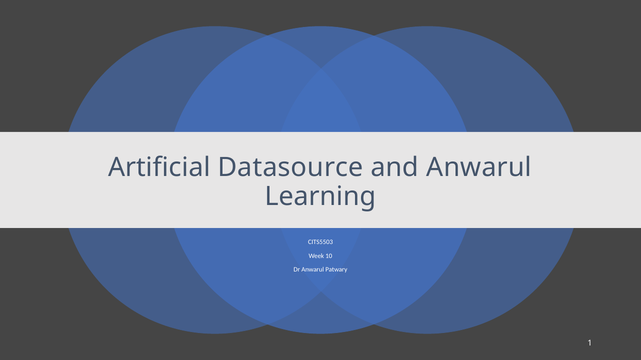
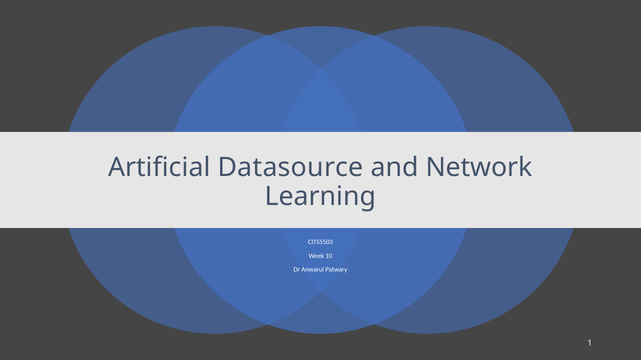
and Anwarul: Anwarul -> Network (479, 168)
